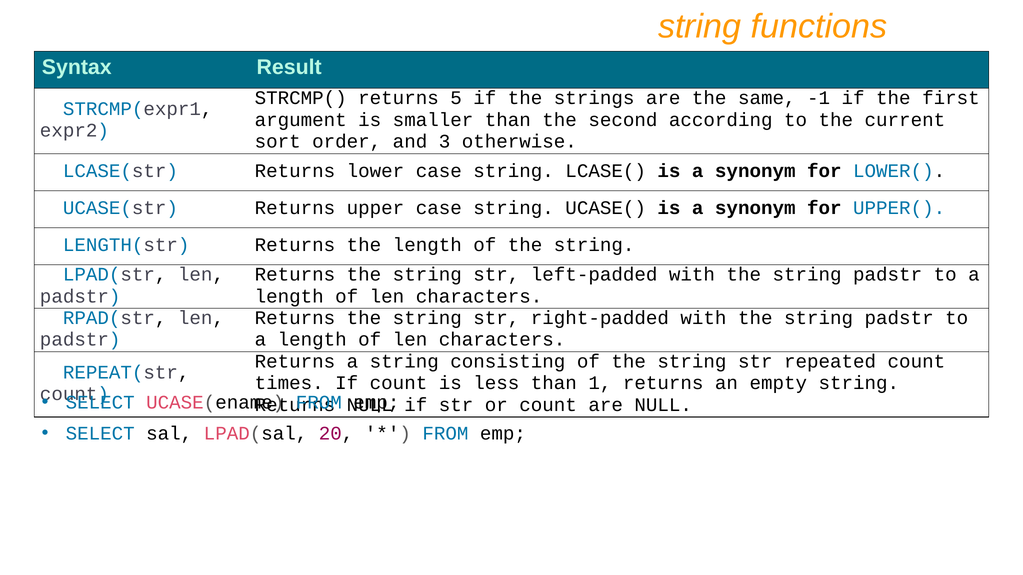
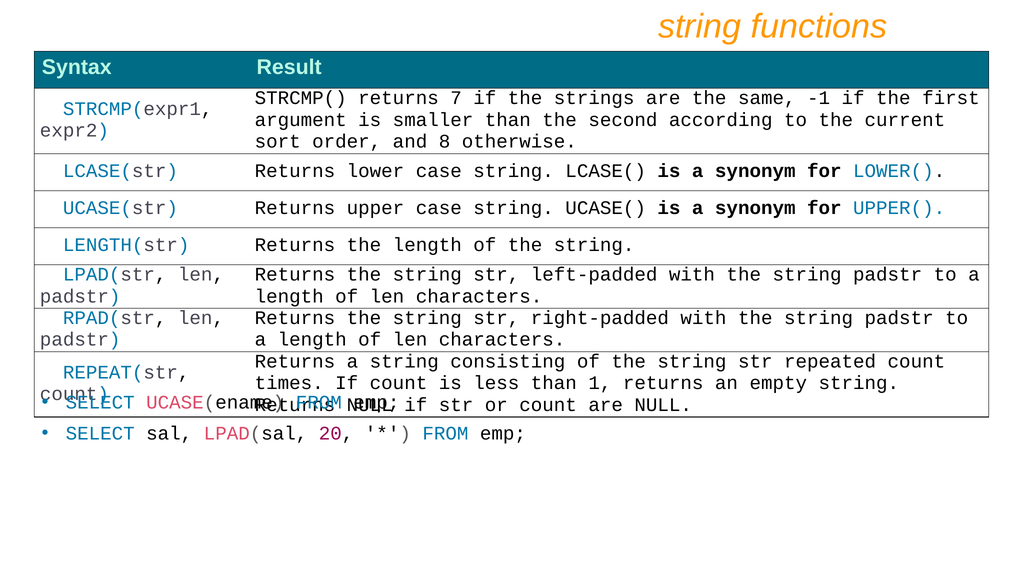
5: 5 -> 7 (456, 98)
3: 3 -> 8 (445, 142)
